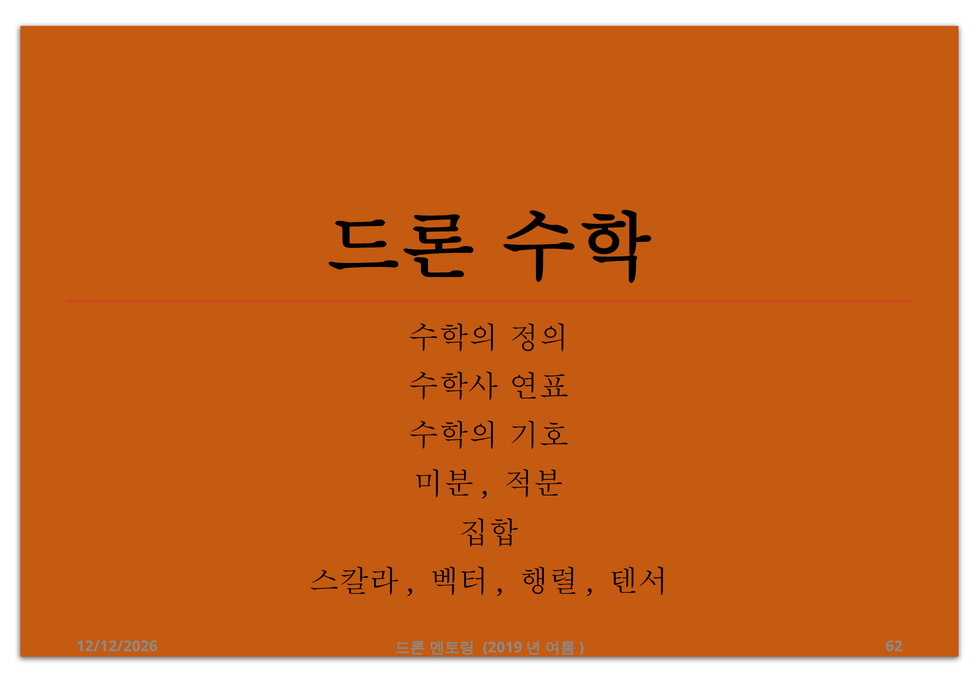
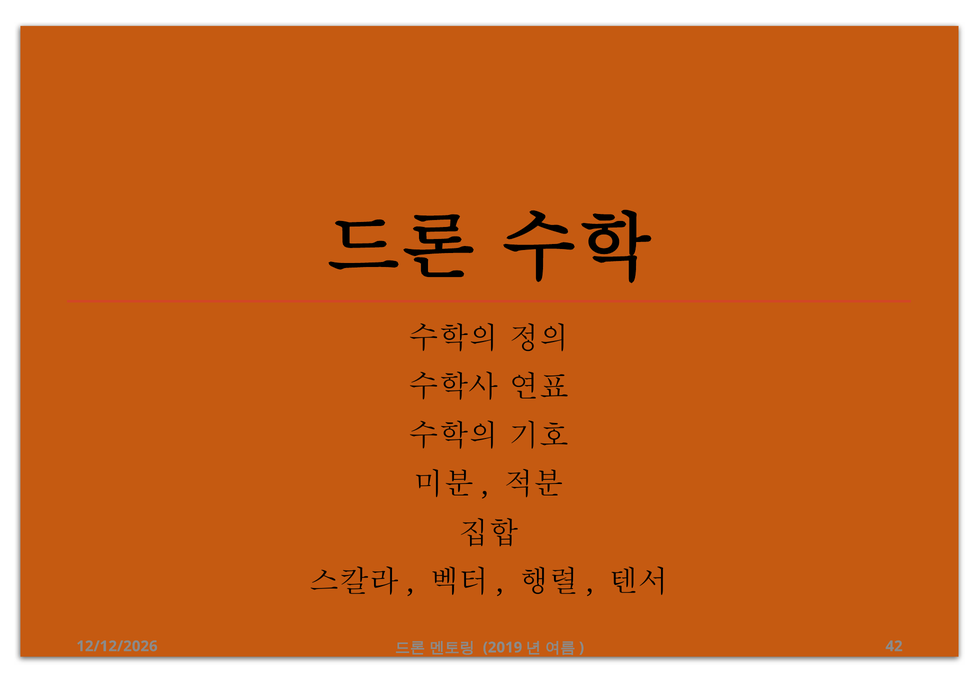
62: 62 -> 42 (894, 646)
